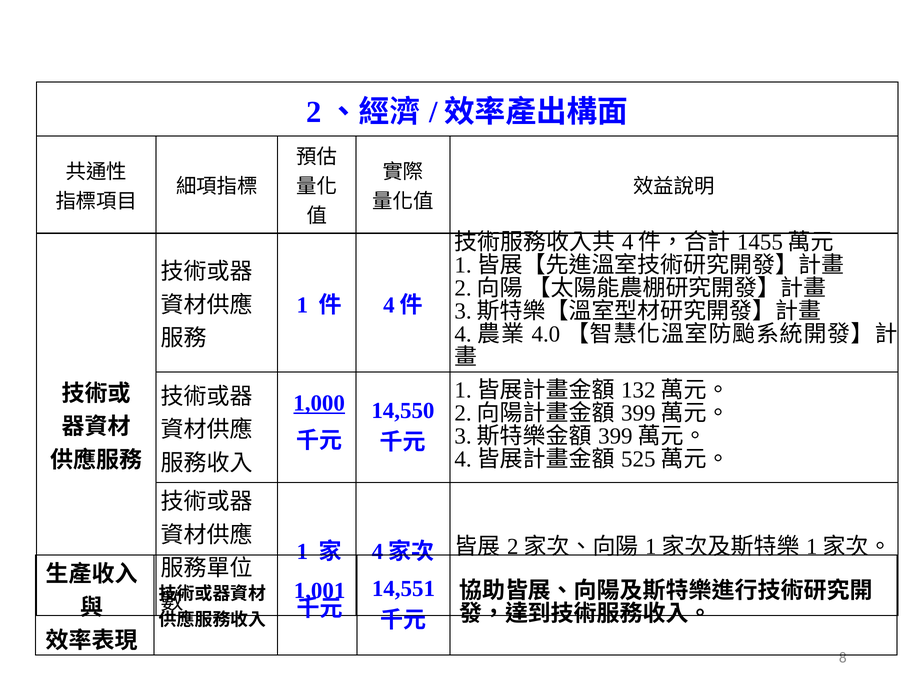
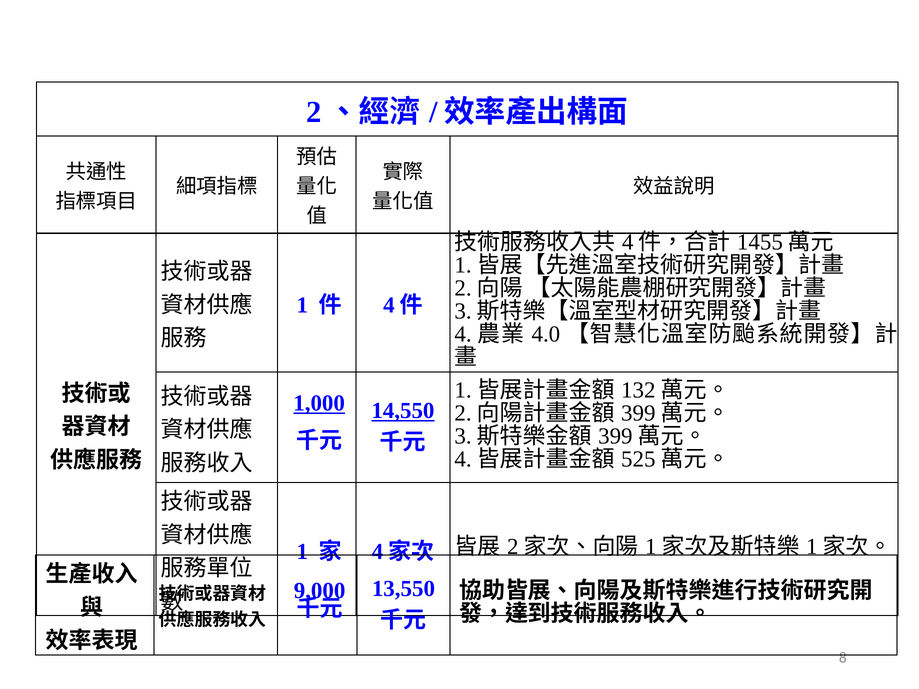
14,550 underline: none -> present (403, 411)
14,551: 14,551 -> 13,550 (403, 589)
1,001: 1,001 -> 9,000 (320, 591)
